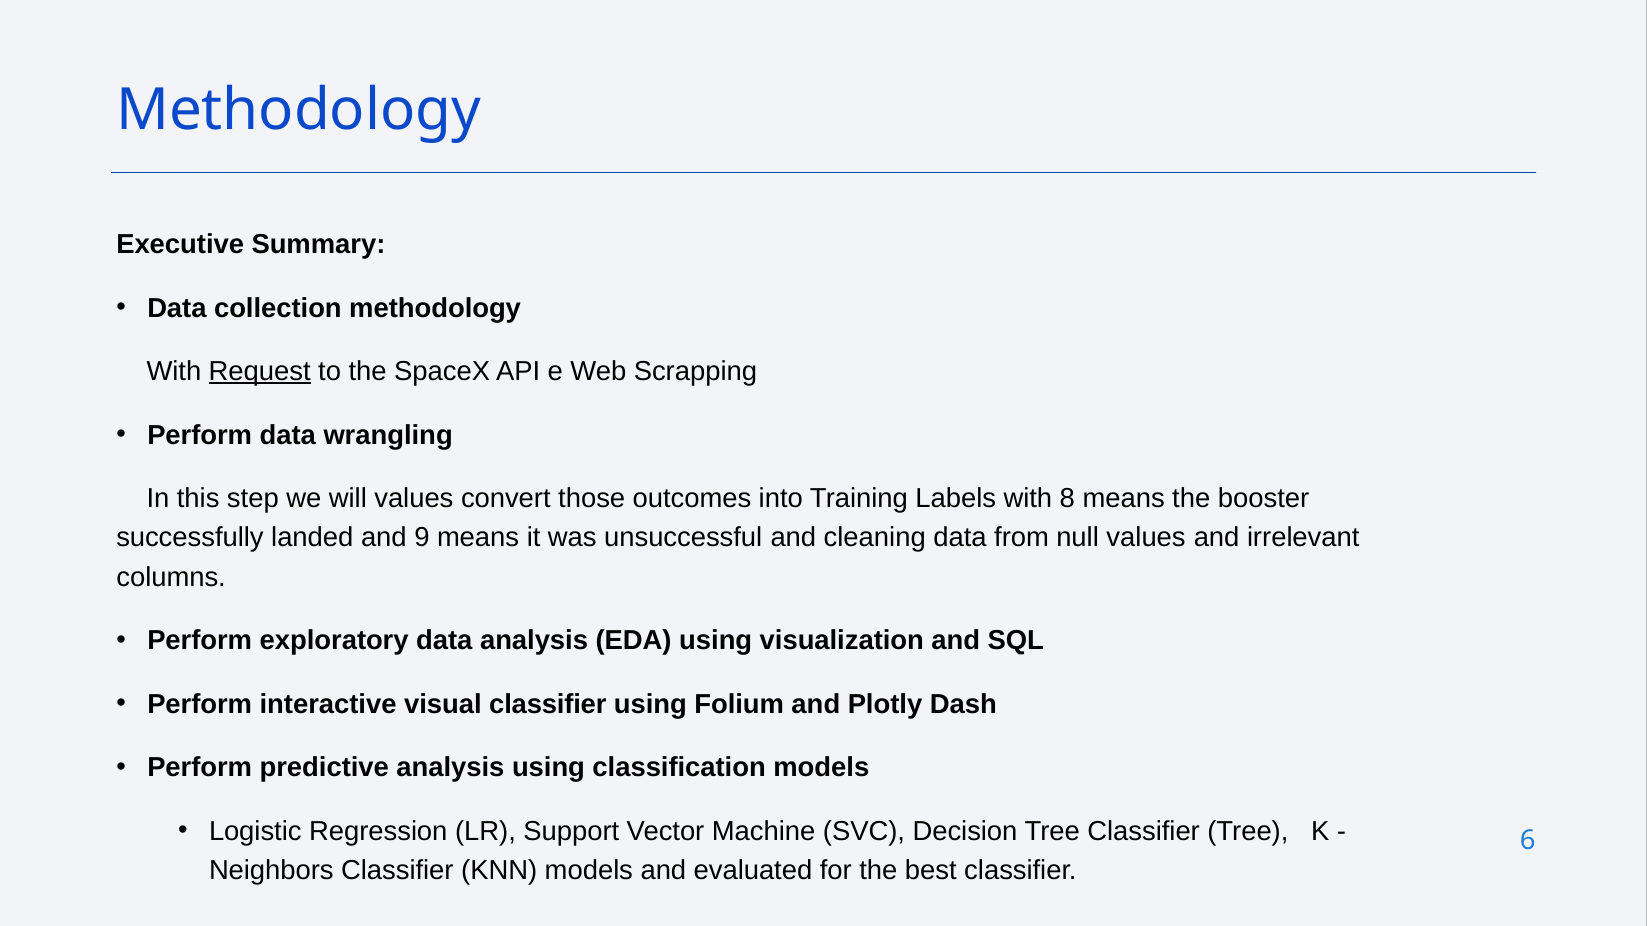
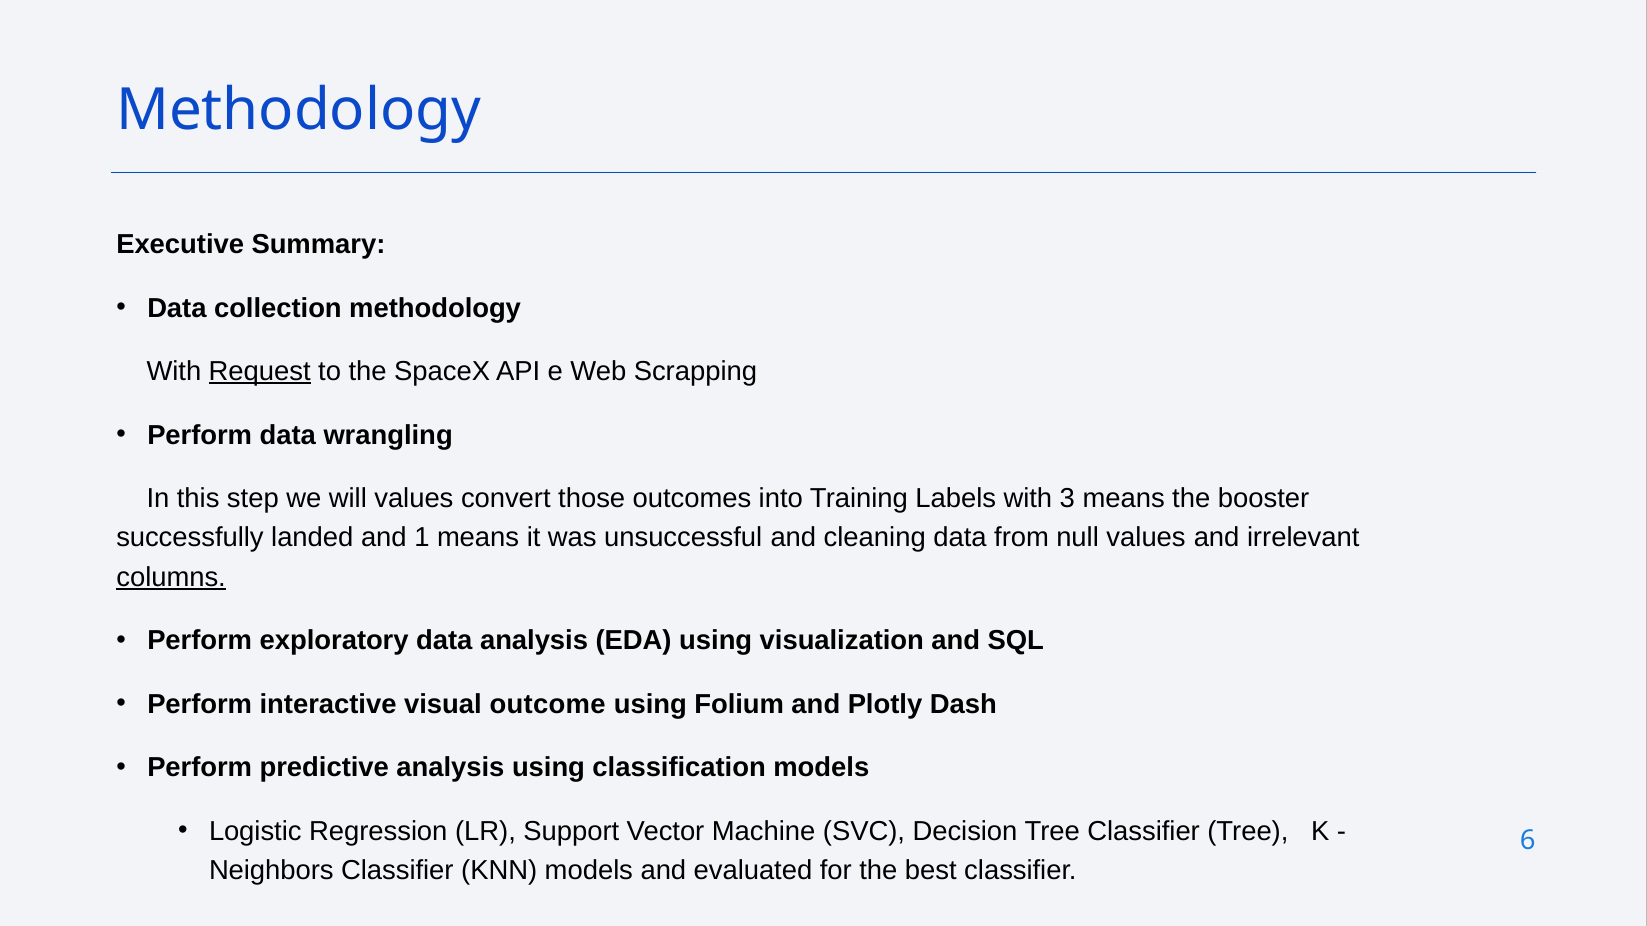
8: 8 -> 3 (1067, 499)
9: 9 -> 1 (422, 538)
columns underline: none -> present (171, 578)
visual classifier: classifier -> outcome (548, 705)
